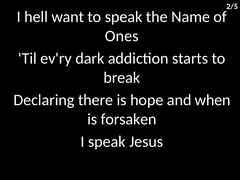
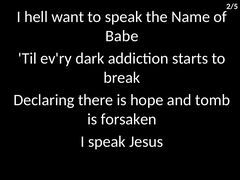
Ones: Ones -> Babe (122, 36)
when: when -> tomb (213, 100)
